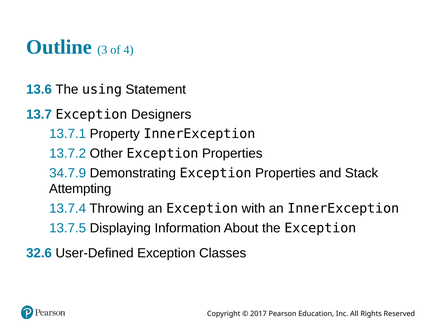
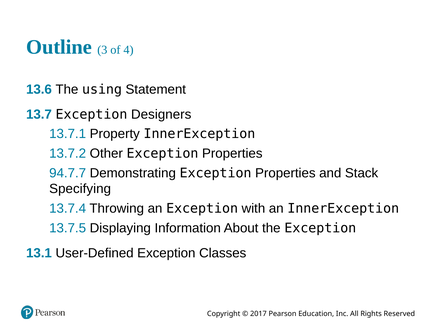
34.7.9: 34.7.9 -> 94.7.7 (68, 173)
Attempting: Attempting -> Specifying (80, 189)
32.6: 32.6 -> 13.1 (39, 253)
